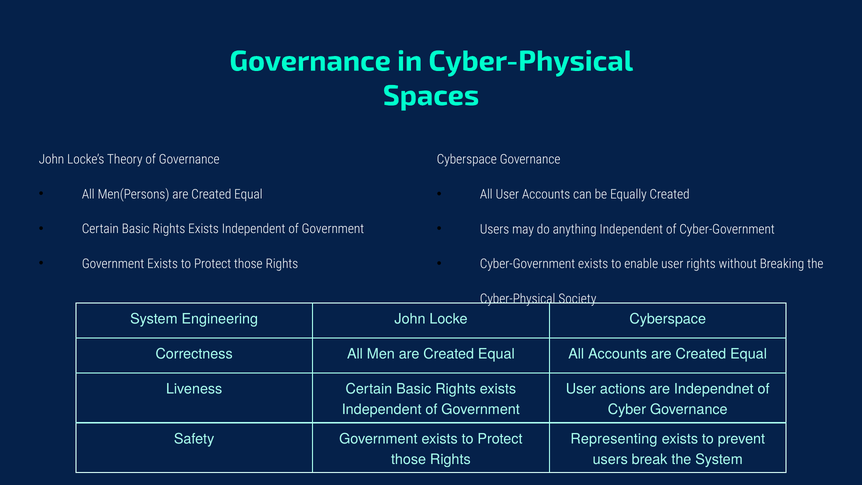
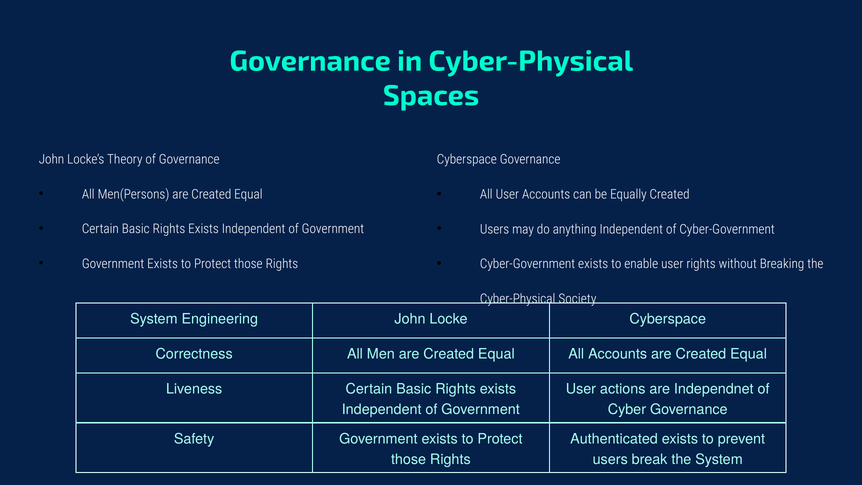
Representing: Representing -> Authenticated (614, 439)
